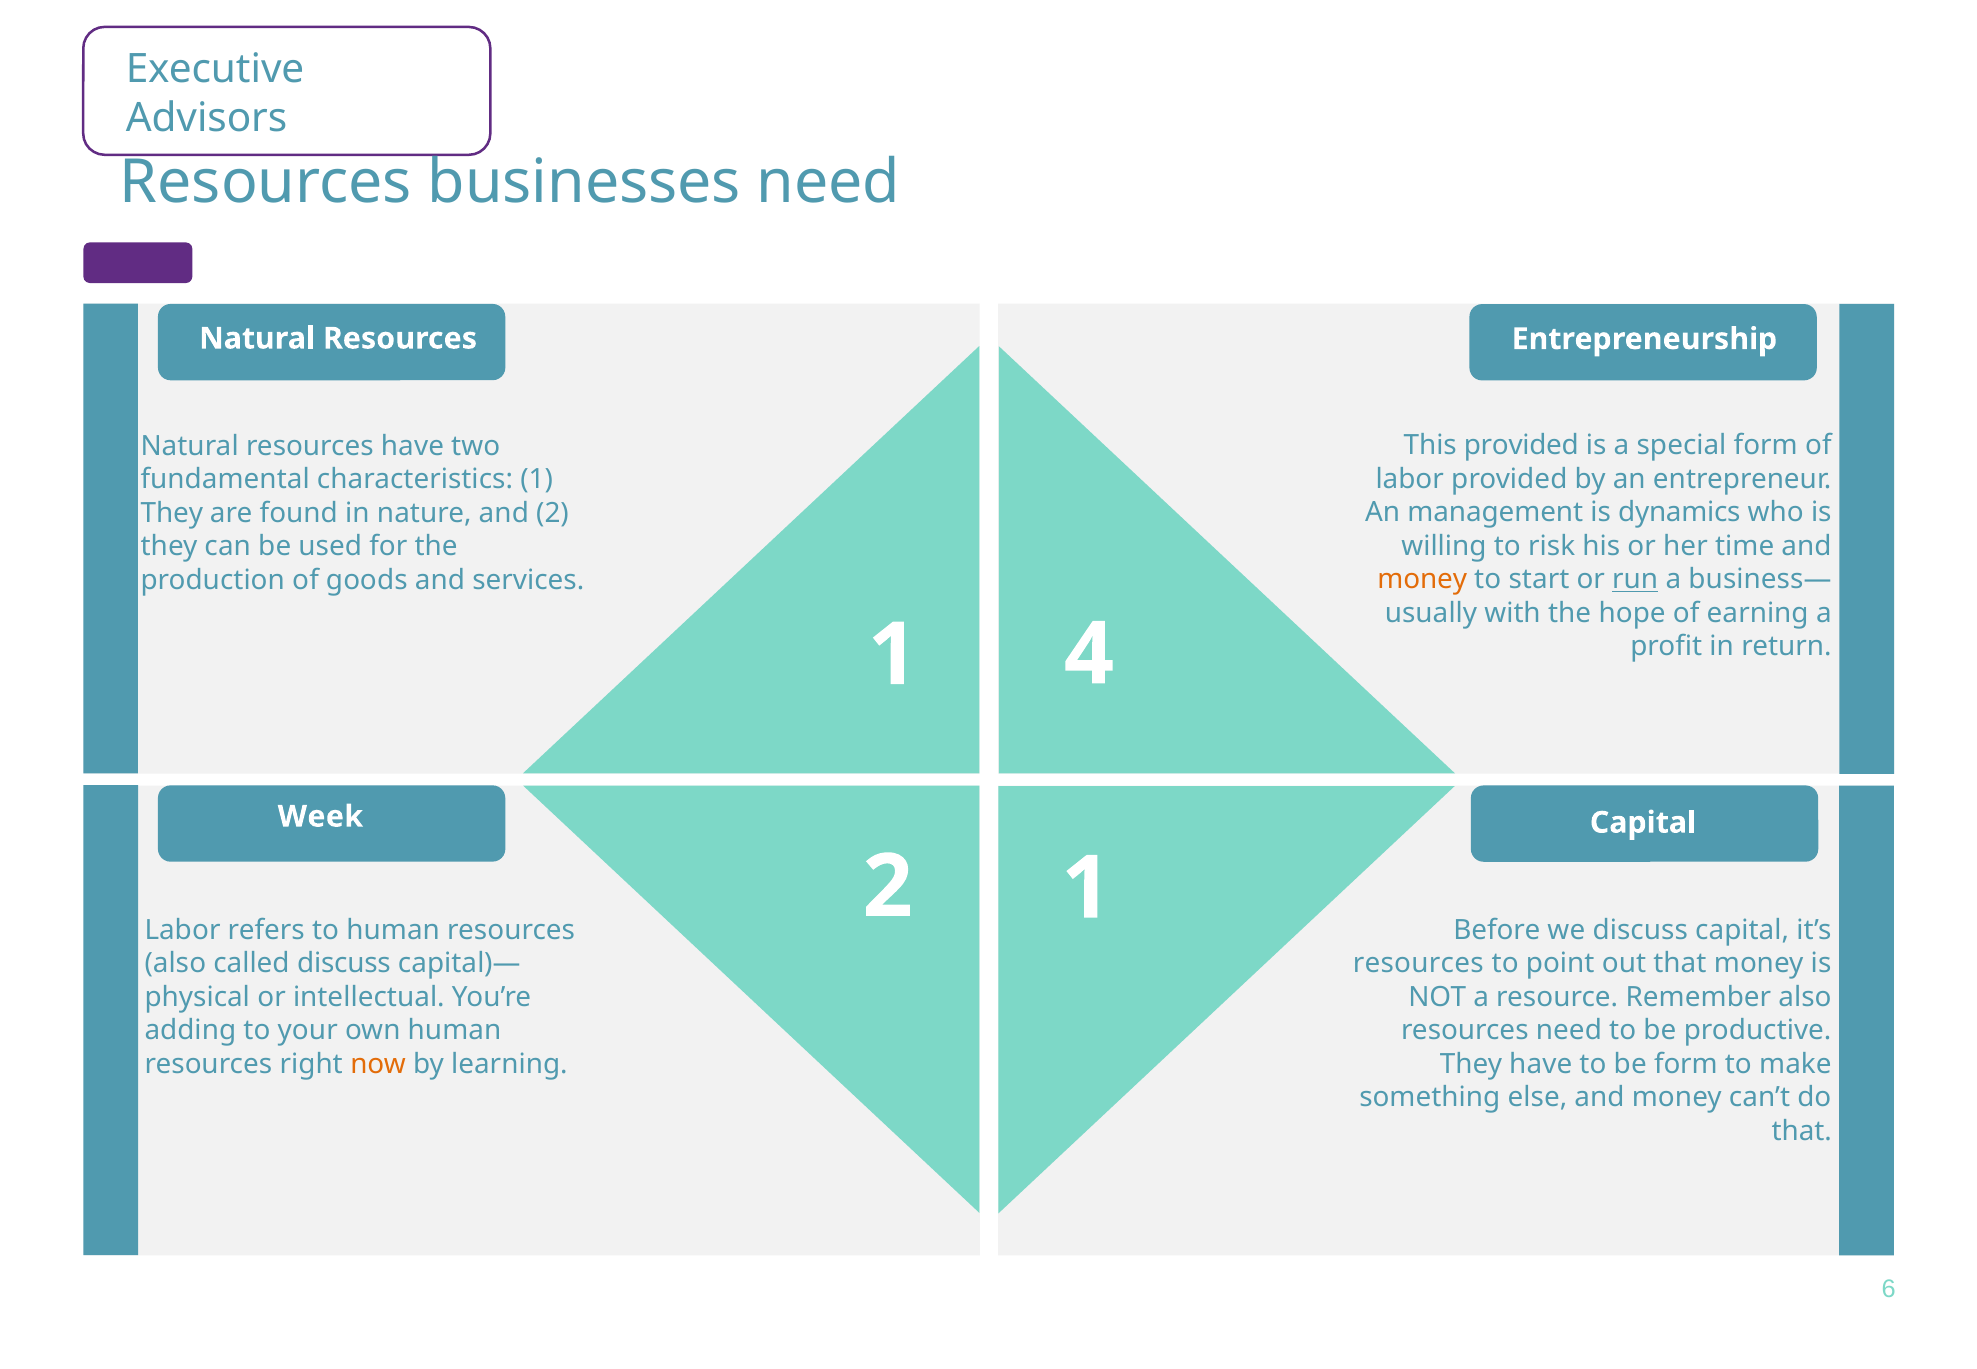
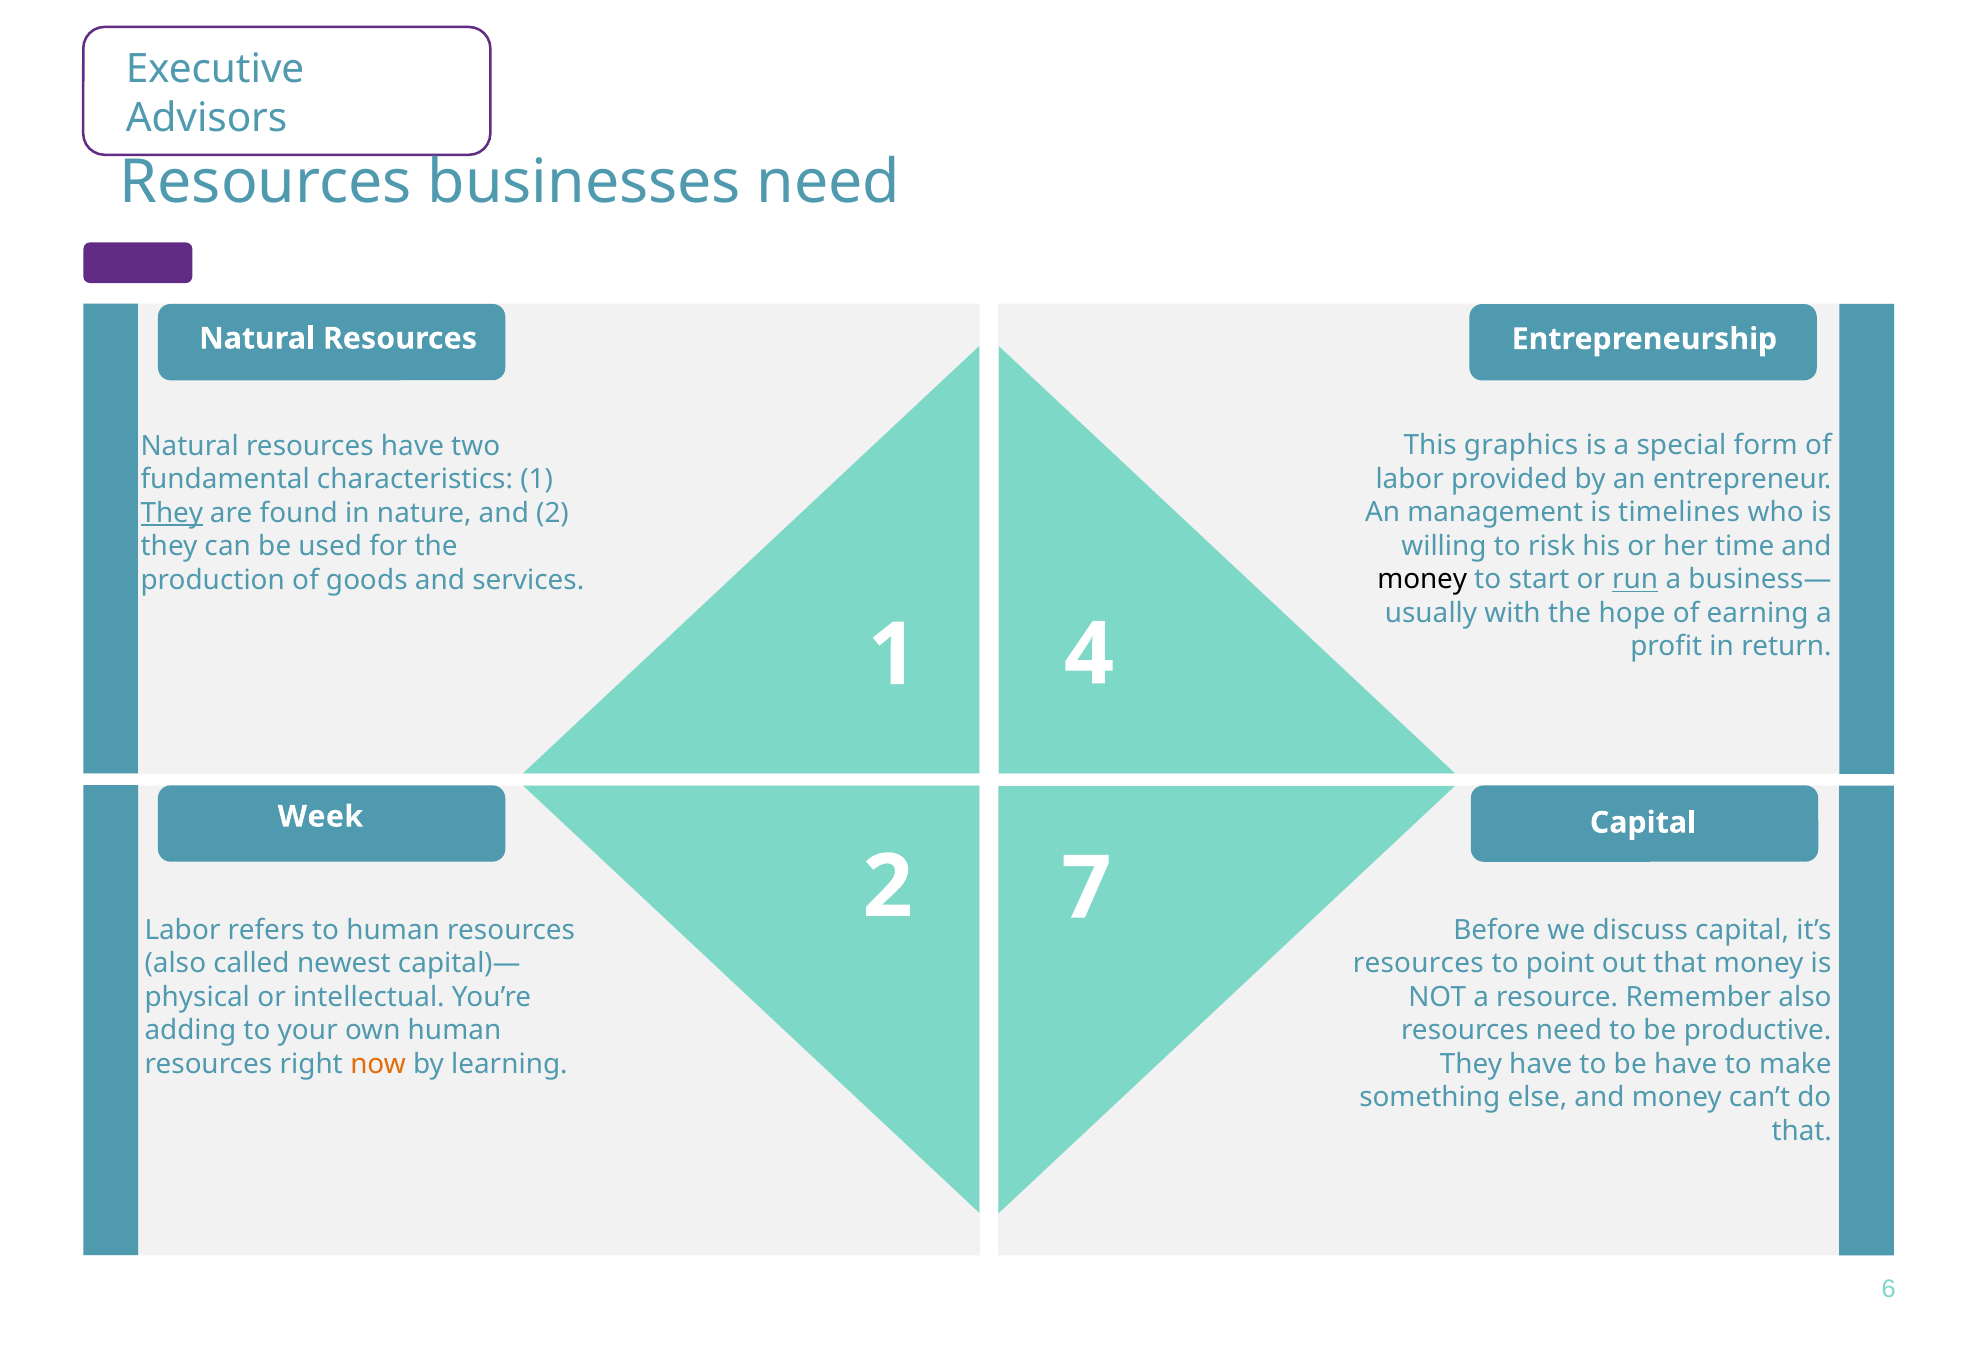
This provided: provided -> graphics (1521, 445)
dynamics: dynamics -> timelines (1679, 512)
They underline: none -> present (172, 513)
money colour: orange -> black (1422, 579)
2 1: 1 -> 7 (1086, 888)
called discuss: discuss -> newest (344, 963)
be form: form -> have (1686, 1064)
